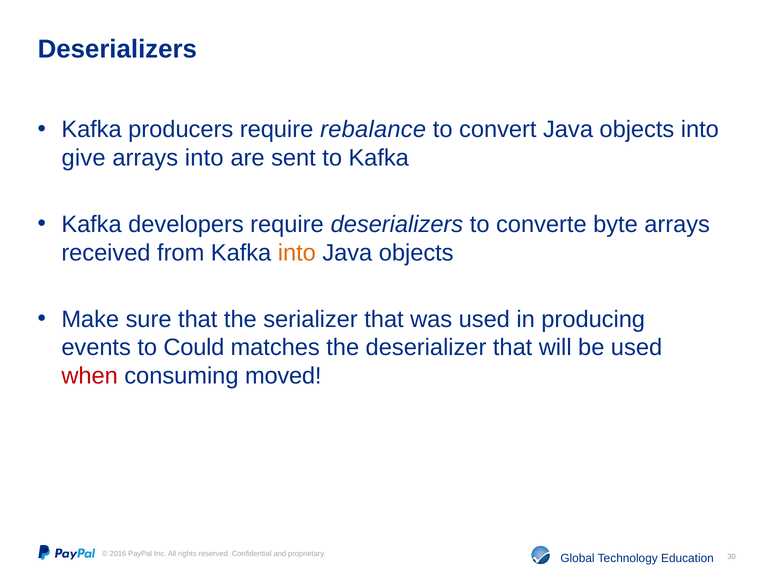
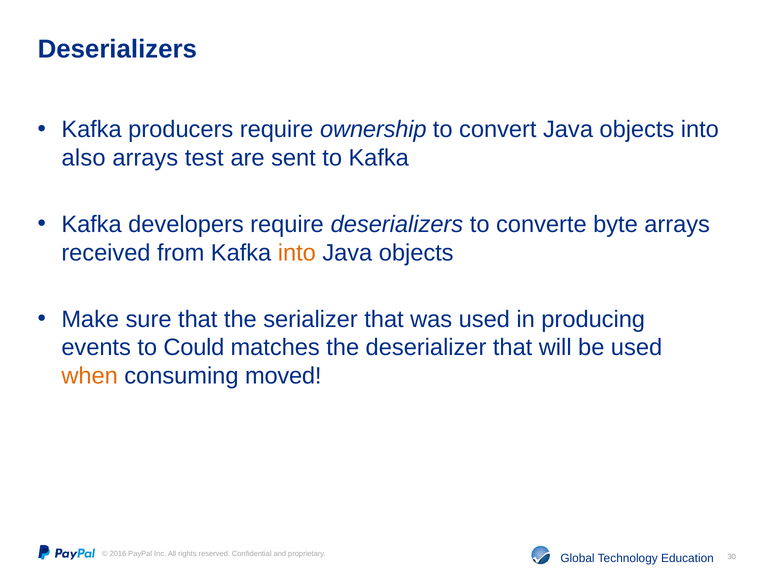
rebalance: rebalance -> ownership (373, 129)
give: give -> also (84, 158)
arrays into: into -> test (204, 158)
when colour: red -> orange (90, 376)
